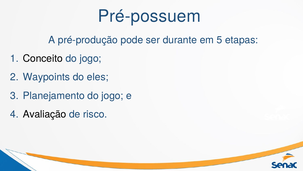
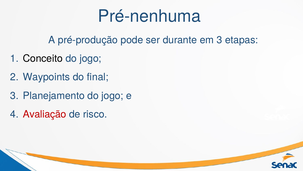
Pré-possuem: Pré-possuem -> Pré-nenhuma (149, 16)
em 5: 5 -> 3 (219, 40)
eles: eles -> final (98, 77)
Avaliação colour: black -> red (45, 114)
